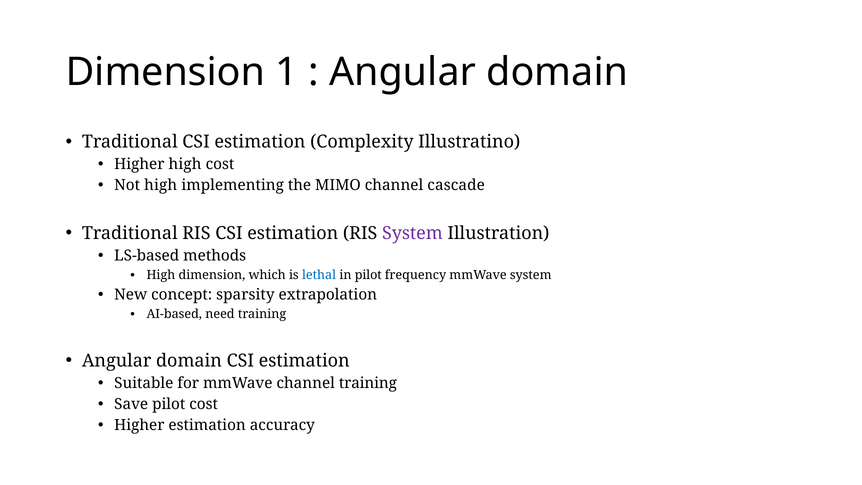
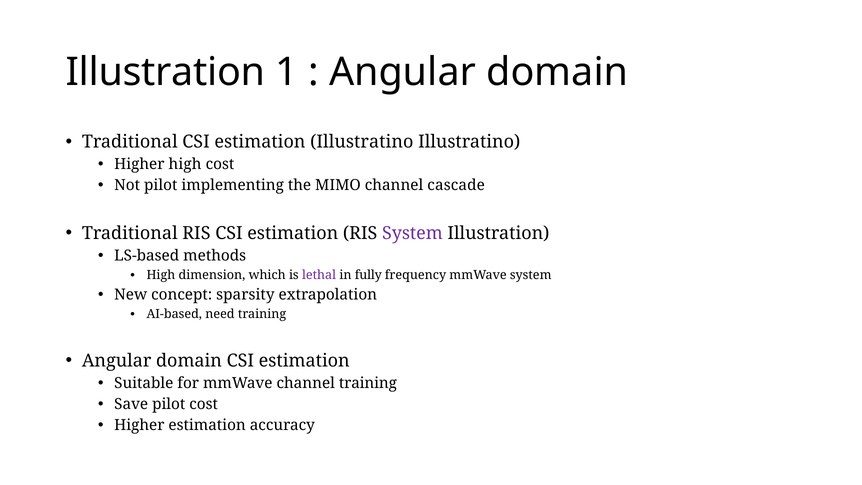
Dimension: Dimension -> Illustration (165, 72)
estimation Complexity: Complexity -> Illustratino (362, 142)
Not high: high -> pilot (161, 185)
lethal colour: blue -> purple (319, 275)
in pilot: pilot -> fully (368, 275)
